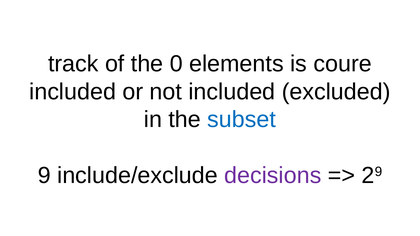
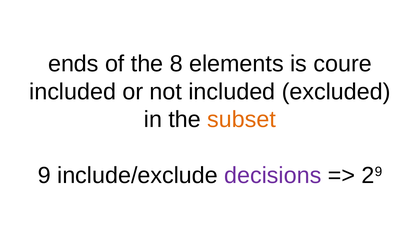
track: track -> ends (73, 64)
0: 0 -> 8 (176, 64)
subset colour: blue -> orange (242, 120)
